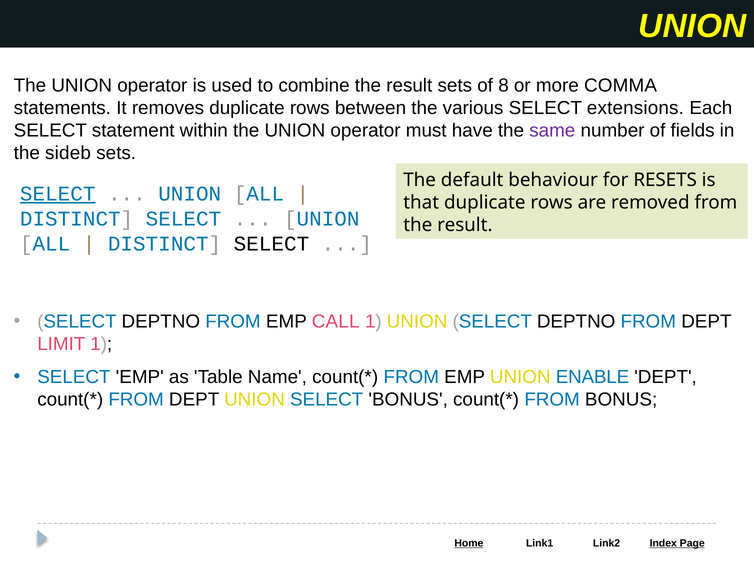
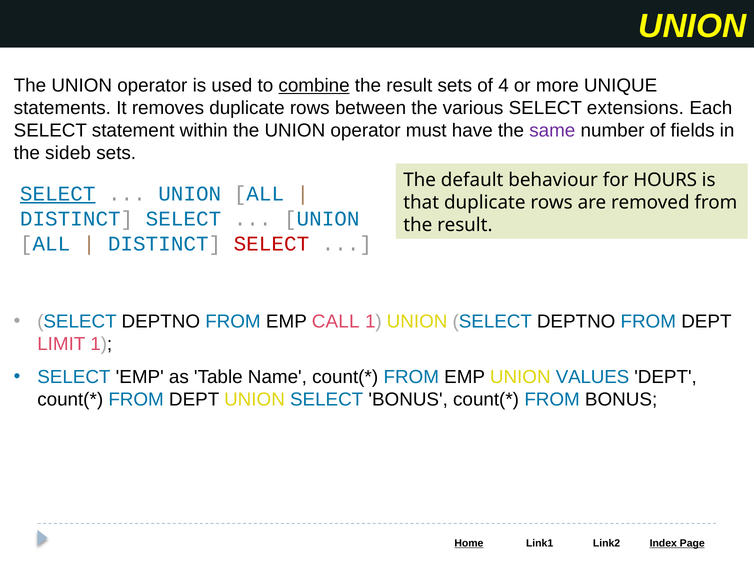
combine underline: none -> present (314, 85)
8: 8 -> 4 (503, 85)
COMMA: COMMA -> UNIQUE (621, 85)
RESETS: RESETS -> HOURS (665, 180)
SELECT colour: black -> red (271, 244)
ENABLE: ENABLE -> VALUES (593, 377)
